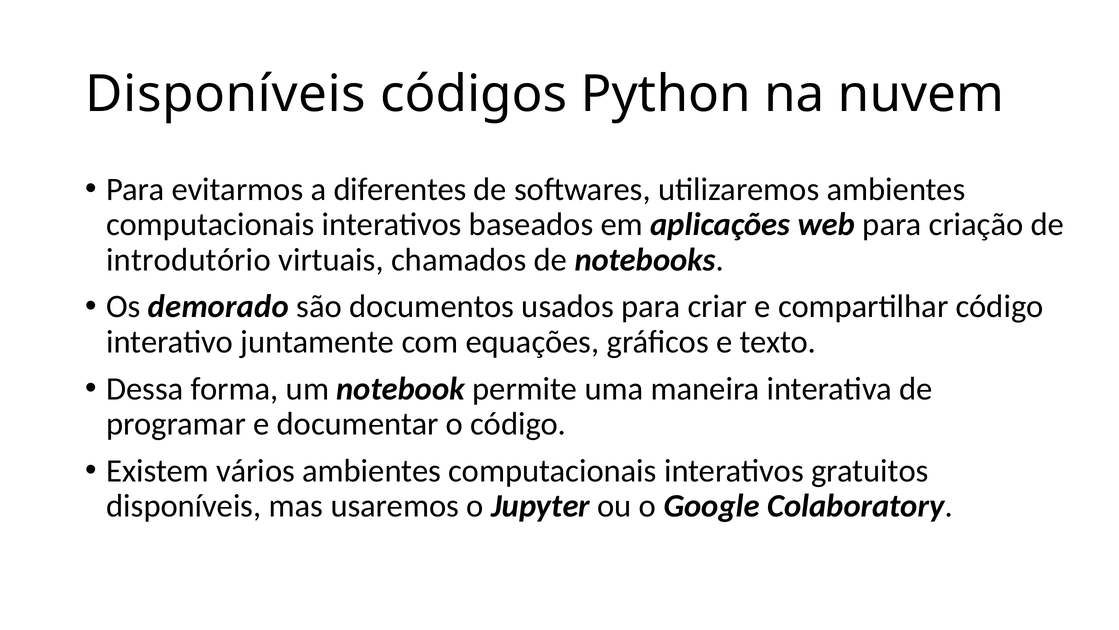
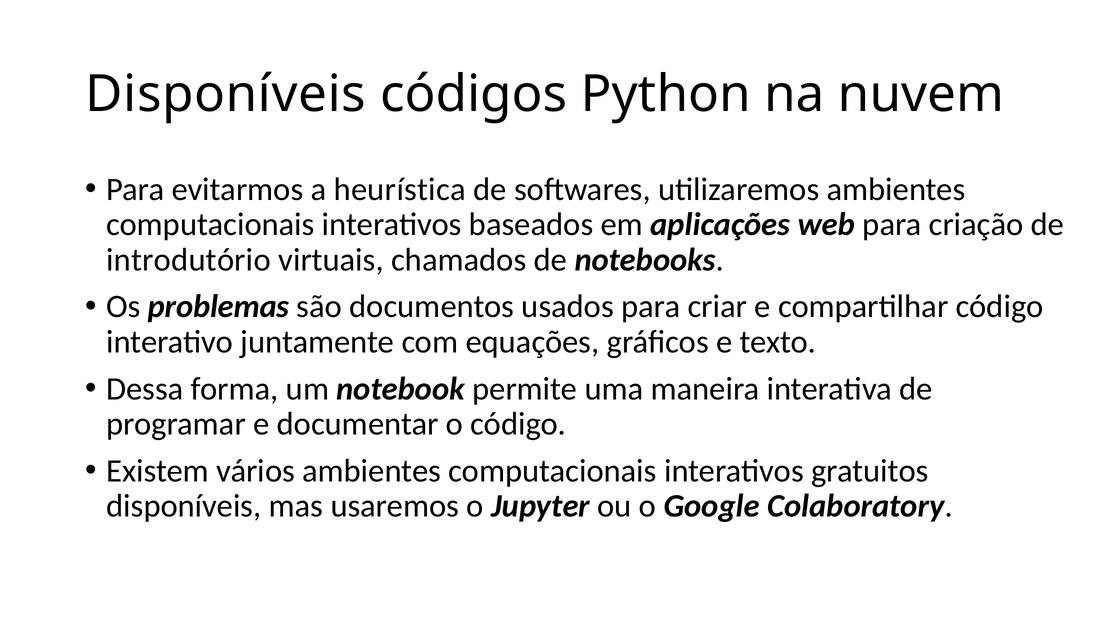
diferentes: diferentes -> heurística (400, 189)
demorado: demorado -> problemas (219, 306)
